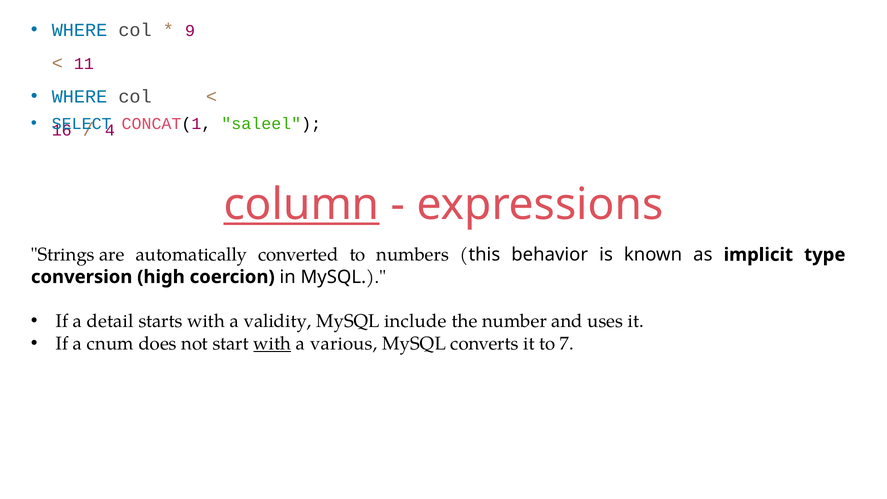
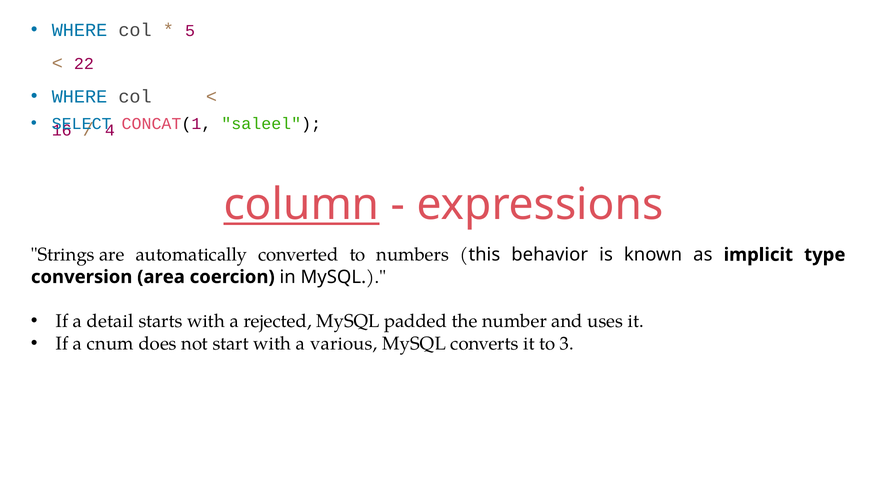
9: 9 -> 5 (190, 31)
11: 11 -> 22 (84, 64)
high: high -> area (161, 277)
validity: validity -> rejected (278, 321)
include: include -> padded (416, 321)
with underline: present -> none (272, 343)
7: 7 -> 3 (567, 343)
